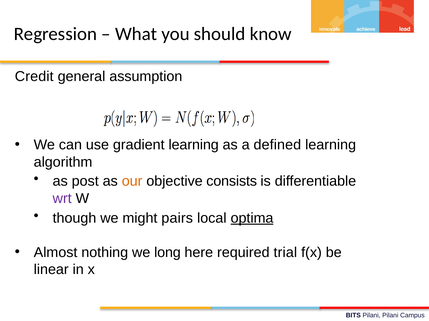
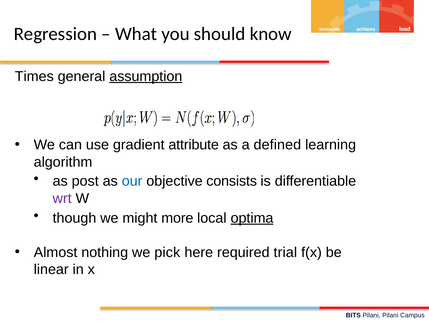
Credit: Credit -> Times (34, 77)
assumption underline: none -> present (146, 77)
gradient learning: learning -> attribute (194, 145)
our colour: orange -> blue (132, 182)
pairs: pairs -> more (177, 219)
long: long -> pick (167, 253)
